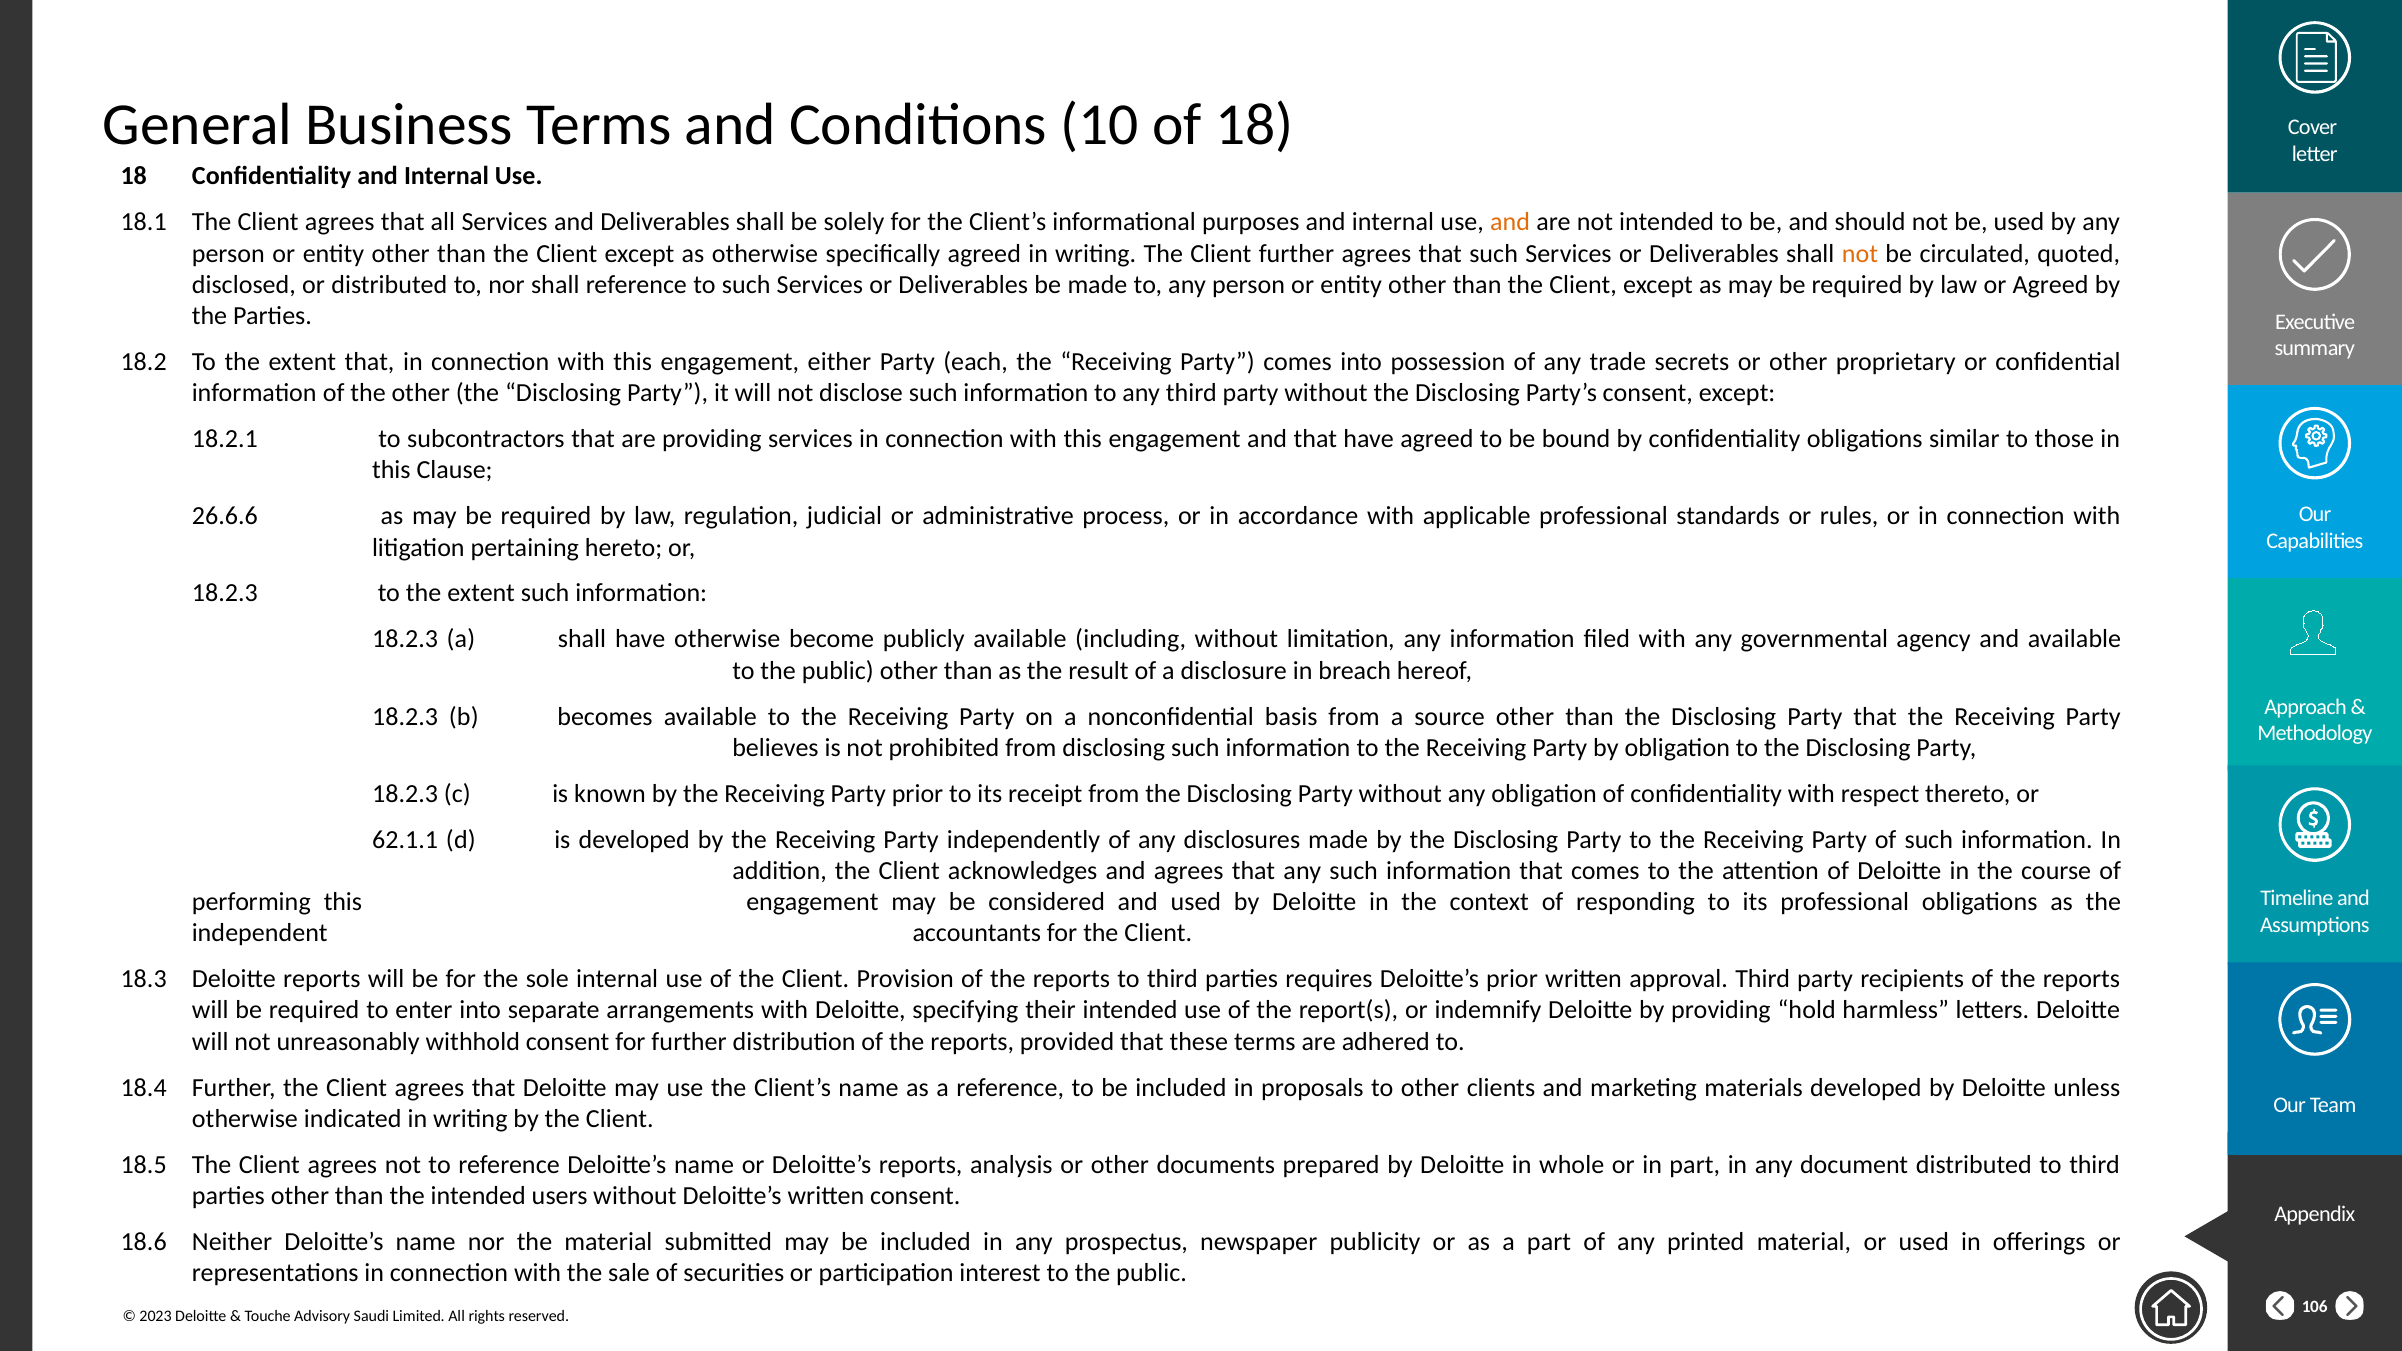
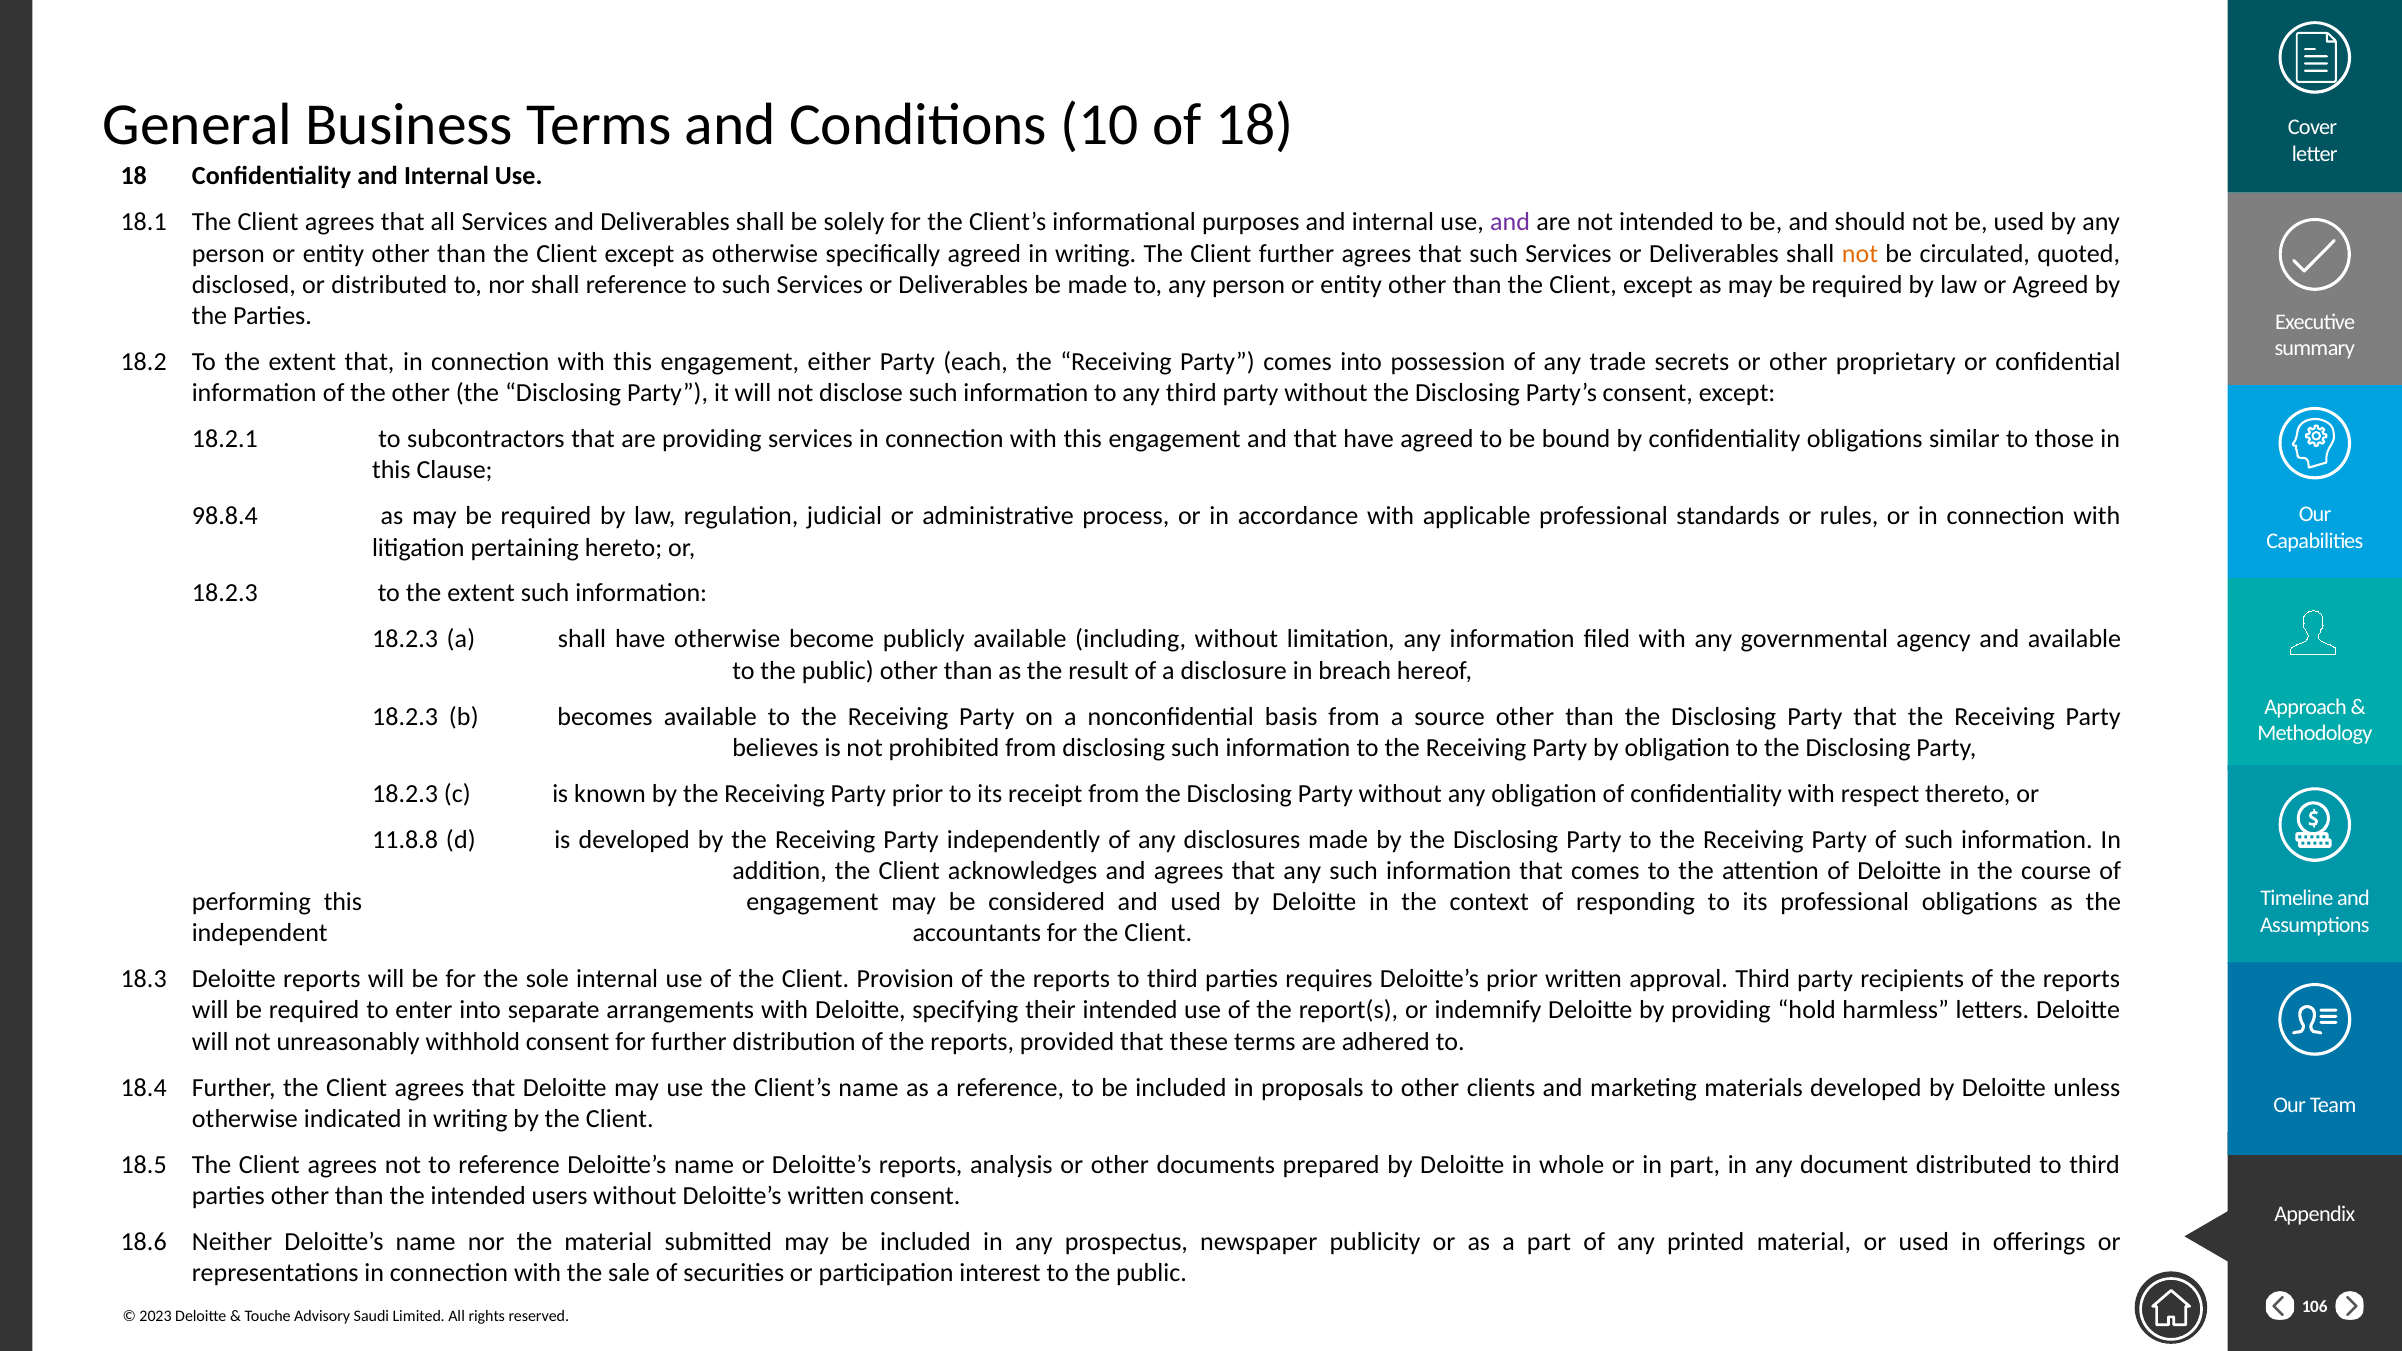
and colour: orange -> purple (1510, 222)
26.6.6: 26.6.6 -> 98.8.4 (225, 516)
62.1.1: 62.1.1 -> 11.8.8 (405, 840)
